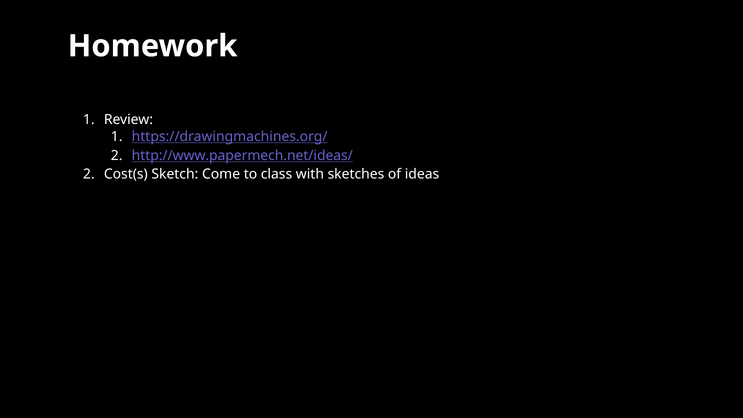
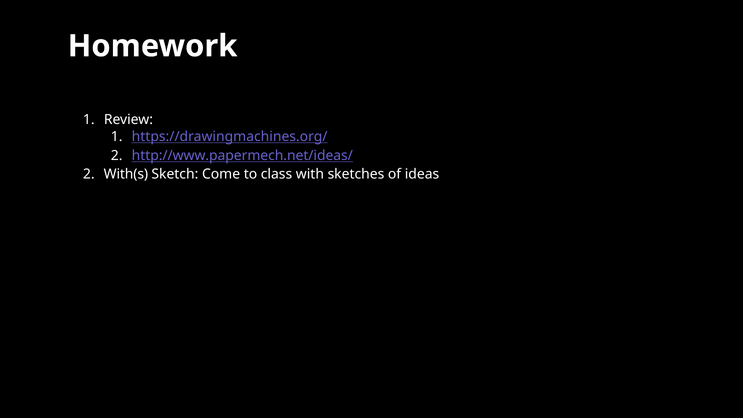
Cost(s: Cost(s -> With(s (126, 174)
